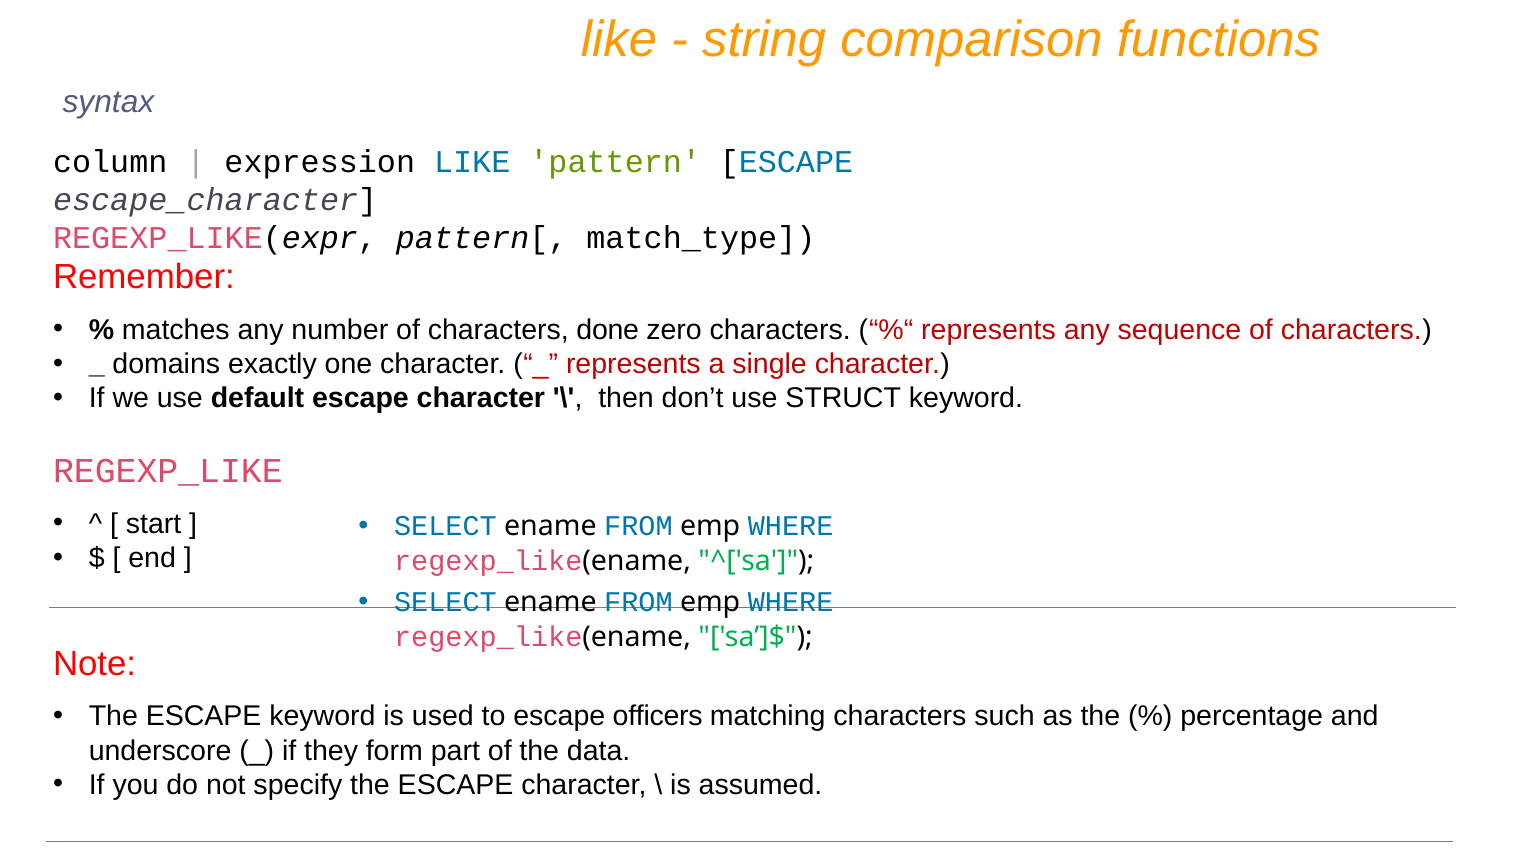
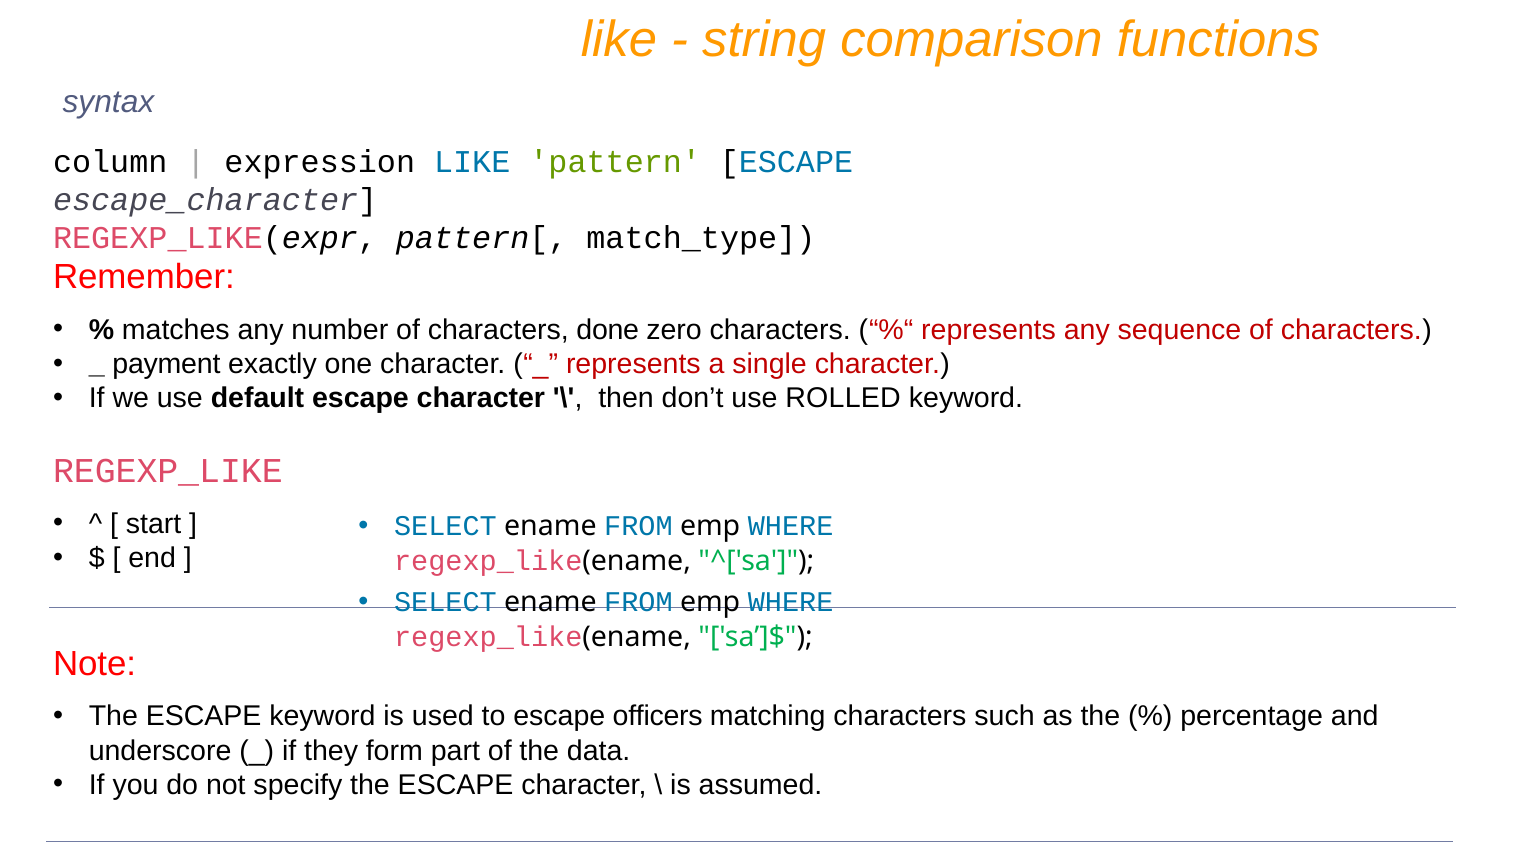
domains: domains -> payment (166, 364)
STRUCT: STRUCT -> ROLLED (843, 399)
